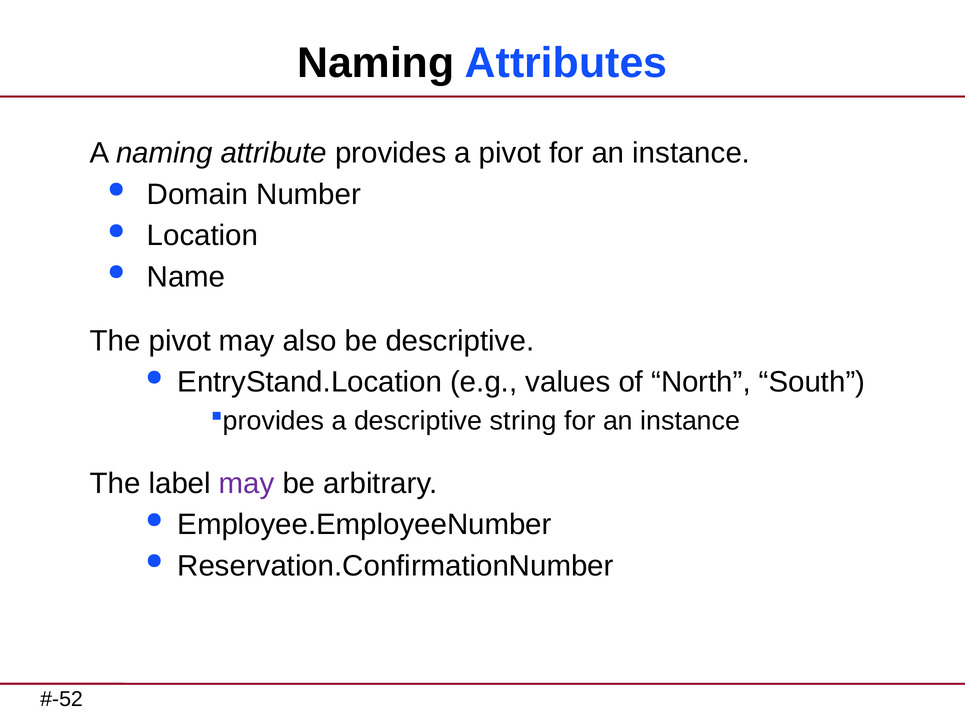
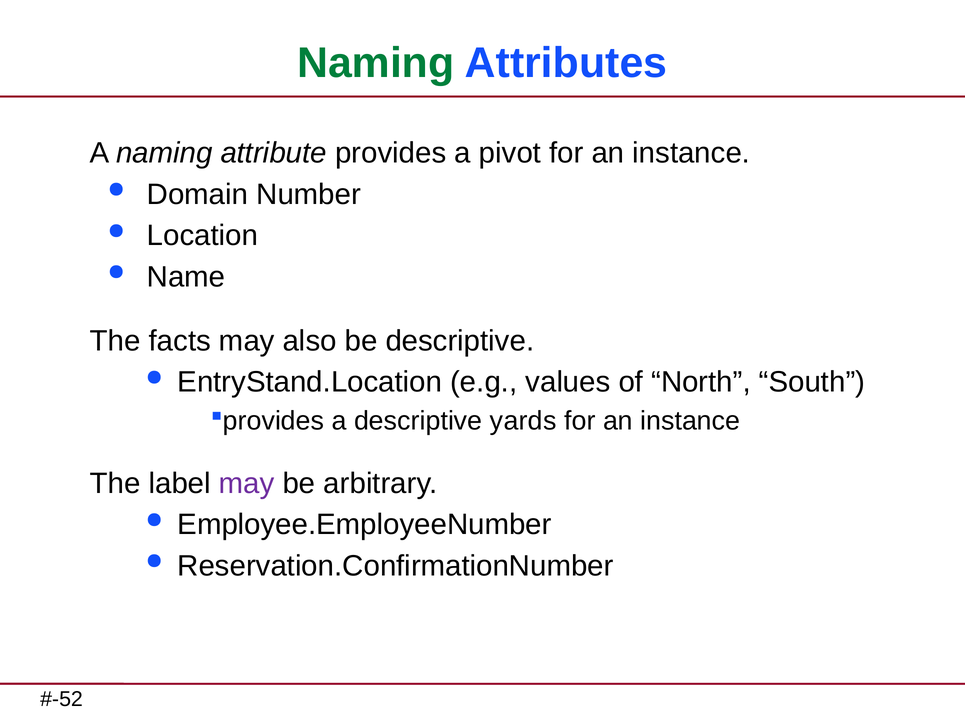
Naming colour: black -> green (376, 63)
The pivot: pivot -> facts (180, 341)
string: string -> yards (523, 421)
